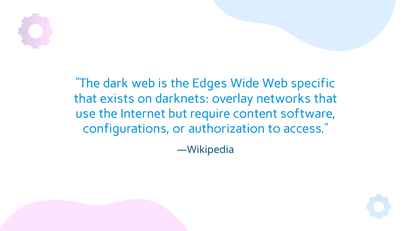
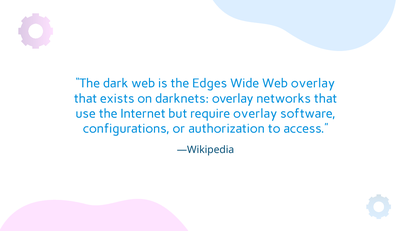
Web specific: specific -> overlay (313, 84)
require content: content -> overlay (255, 114)
